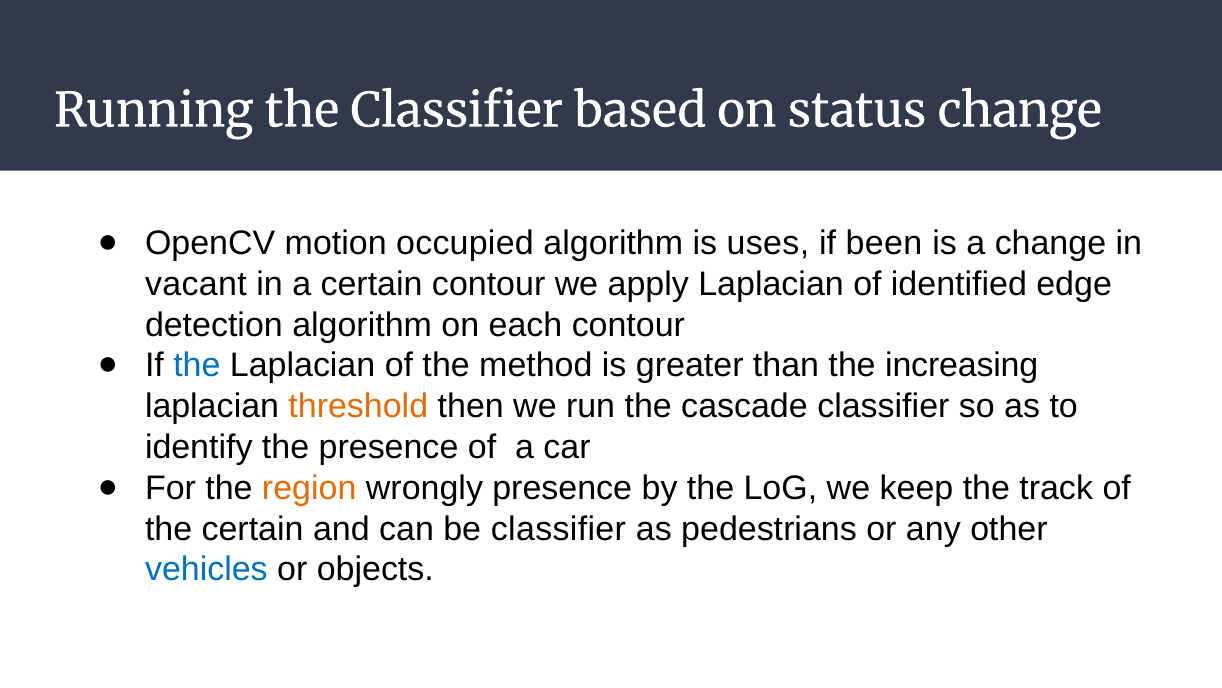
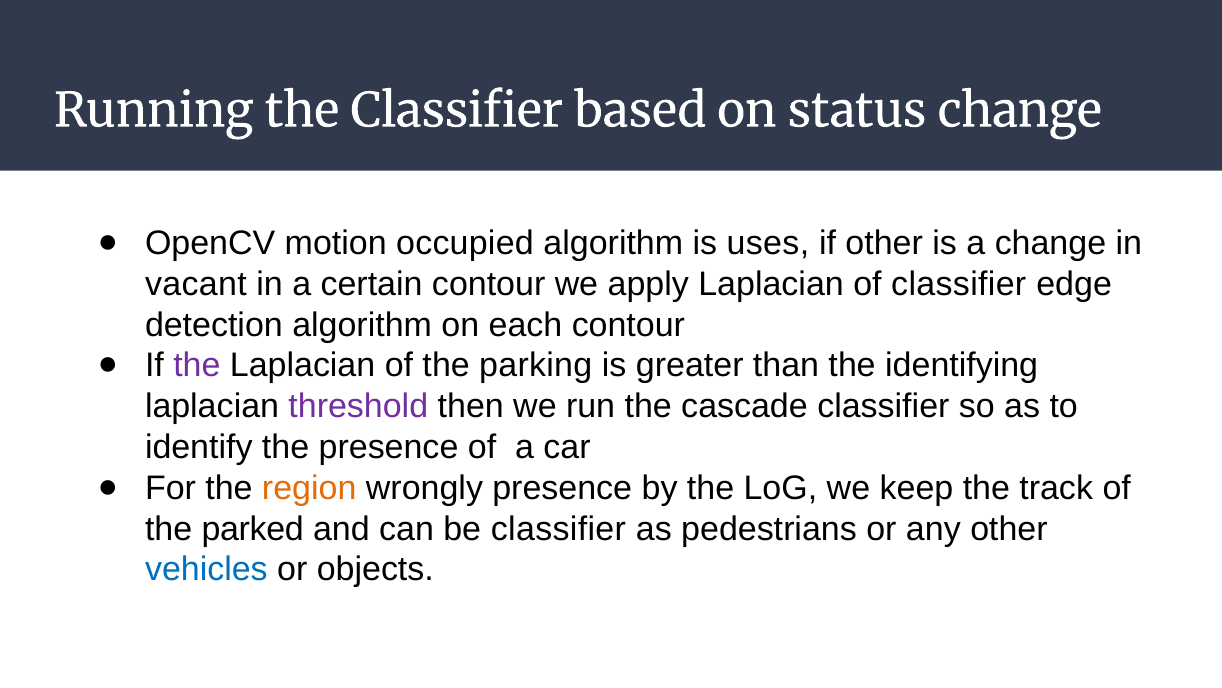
if been: been -> other (884, 243)
of identified: identified -> classifier (959, 284)
the colour: blue -> purple (197, 365)
method: method -> parking (536, 365)
increasing: increasing -> identifying (962, 365)
threshold colour: orange -> purple (358, 406)
the certain: certain -> parked (253, 528)
